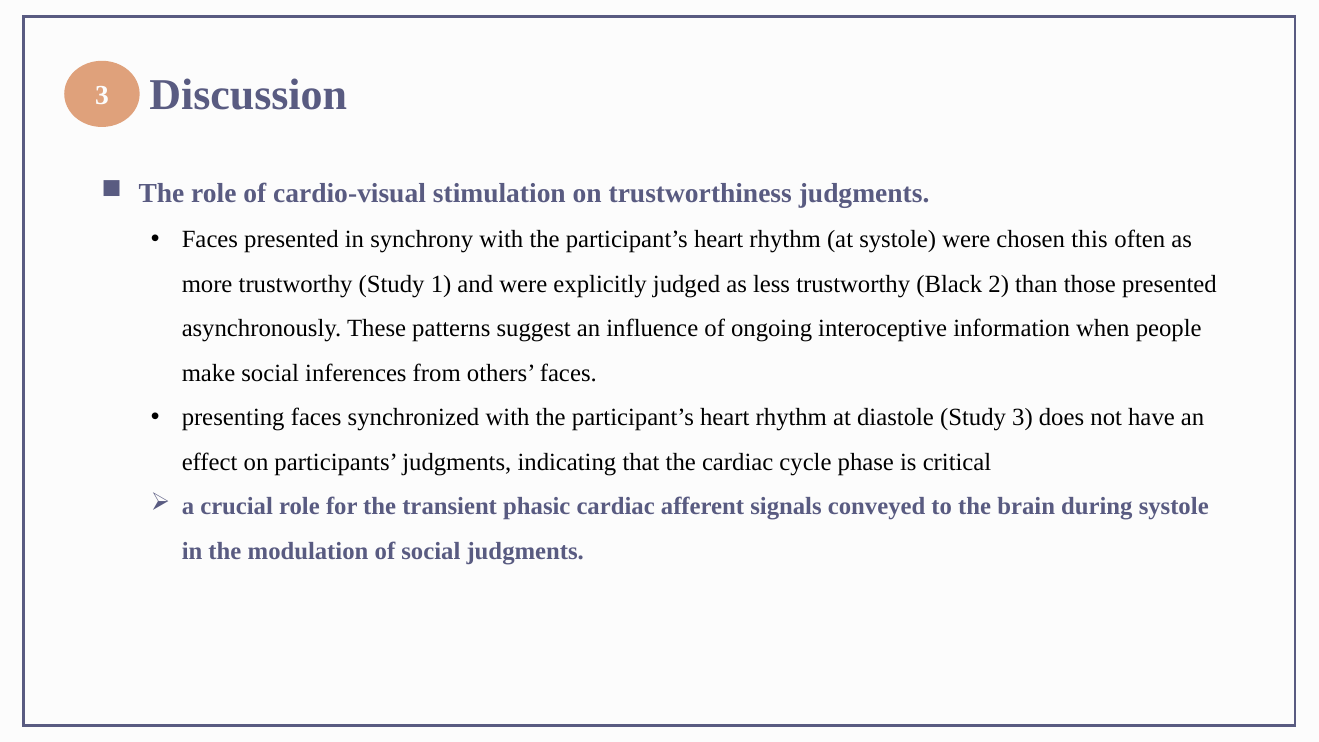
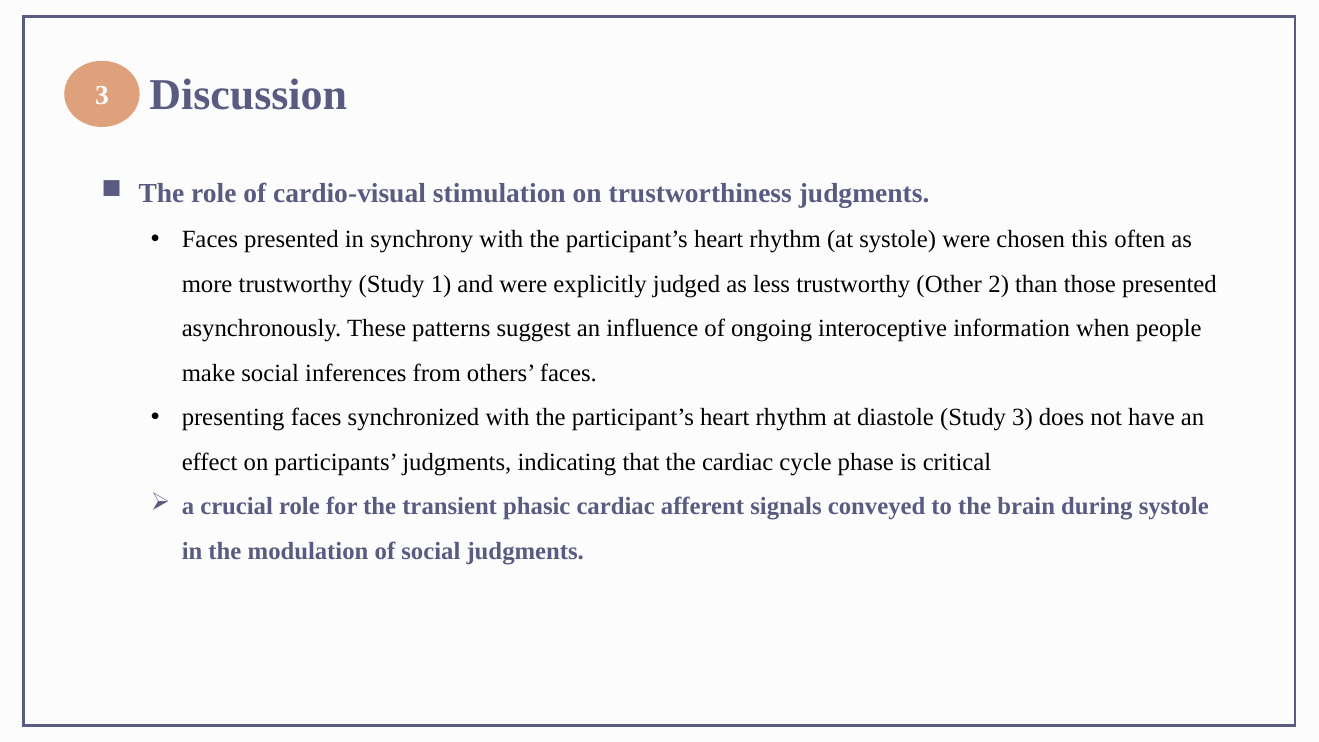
Black: Black -> Other (949, 284)
